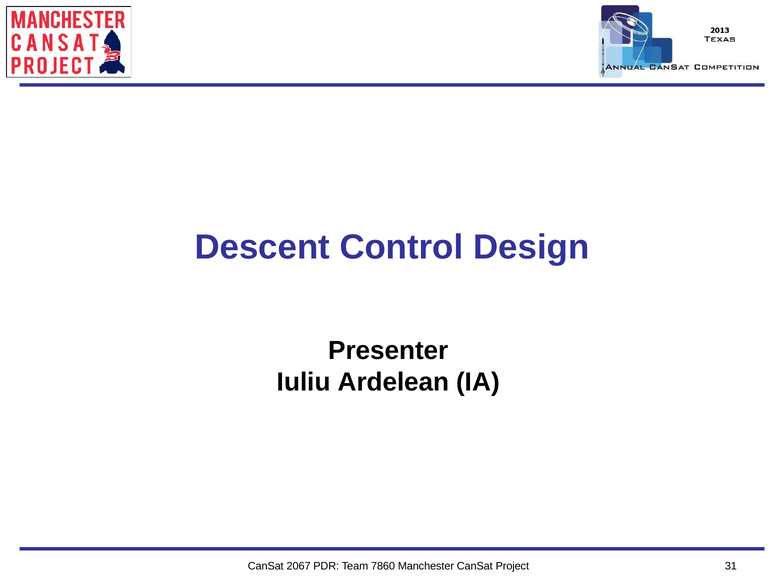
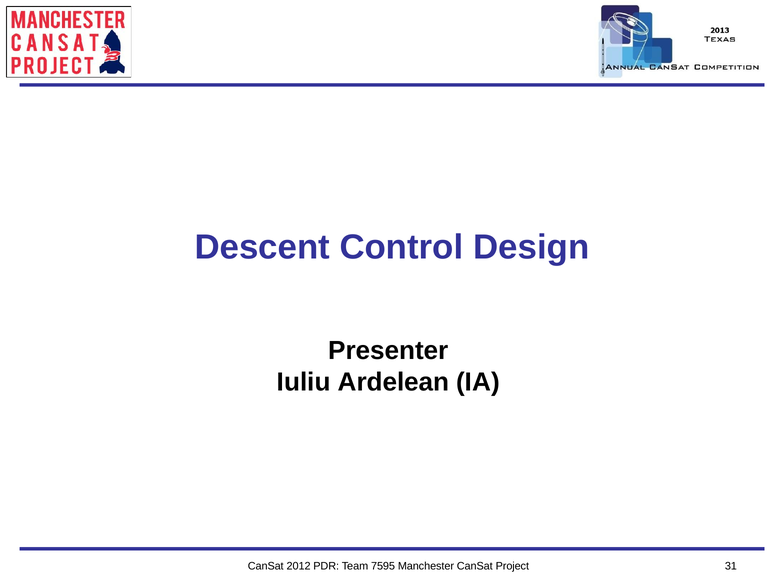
2067: 2067 -> 2012 (299, 566)
7860: 7860 -> 7595 (383, 566)
